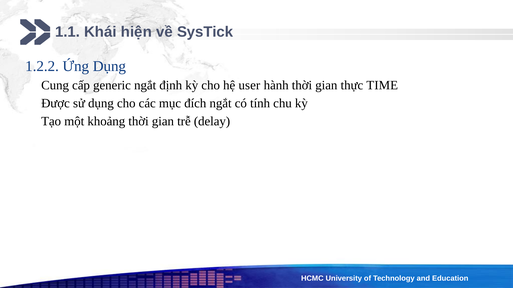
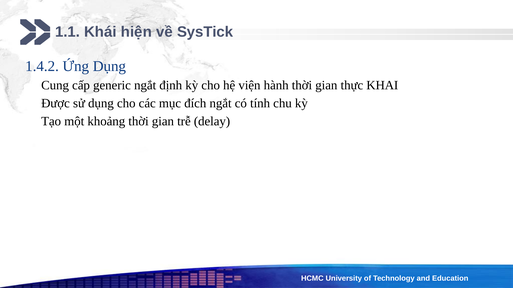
1.2.2: 1.2.2 -> 1.4.2 (42, 66)
user: user -> viện (249, 86)
TIME: TIME -> KHAI (382, 86)
